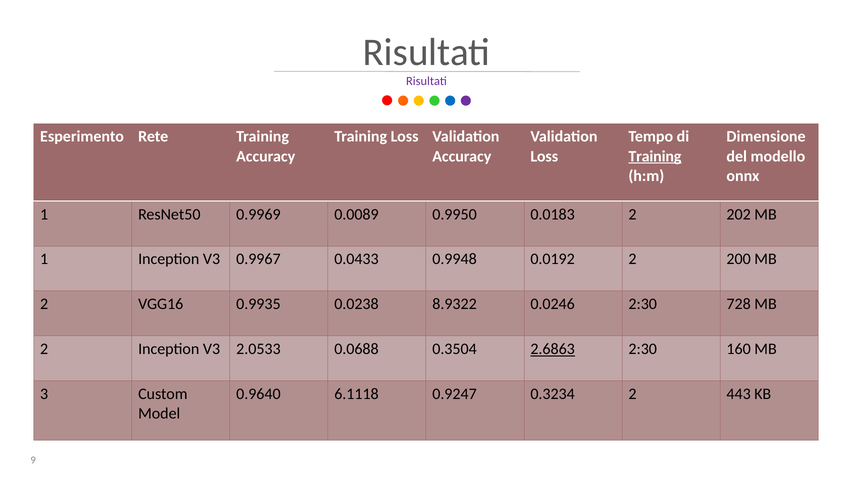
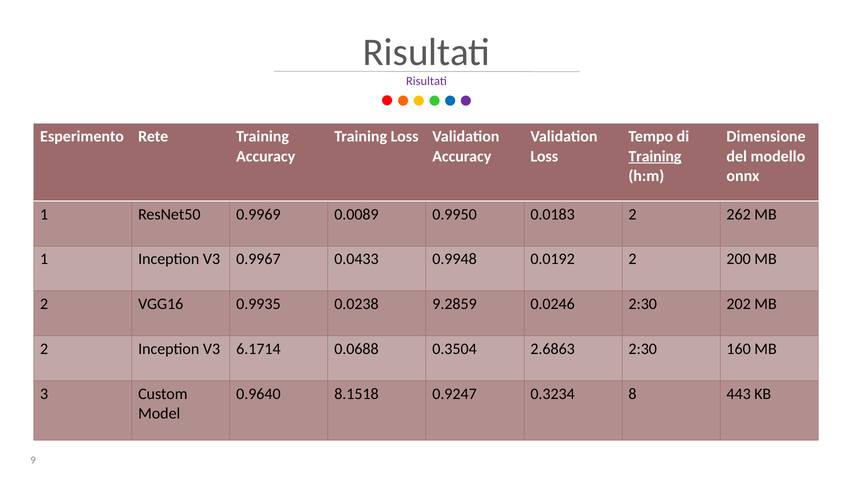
202: 202 -> 262 (739, 214)
8.9322: 8.9322 -> 9.2859 (455, 304)
728: 728 -> 202 (739, 304)
2.0533: 2.0533 -> 6.1714 (258, 349)
2.6863 underline: present -> none (553, 349)
6.1118: 6.1118 -> 8.1518 (356, 394)
0.3234 2: 2 -> 8 (632, 394)
